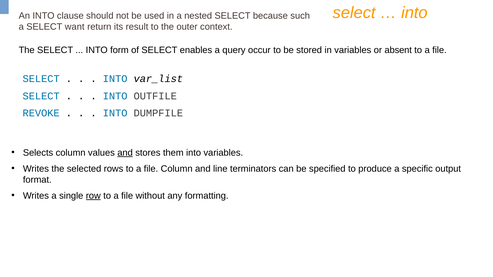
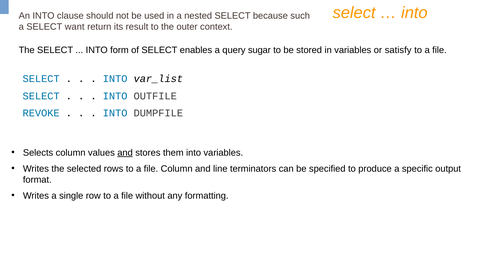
occur: occur -> sugar (259, 50)
absent: absent -> satisfy (398, 50)
row underline: present -> none (93, 196)
